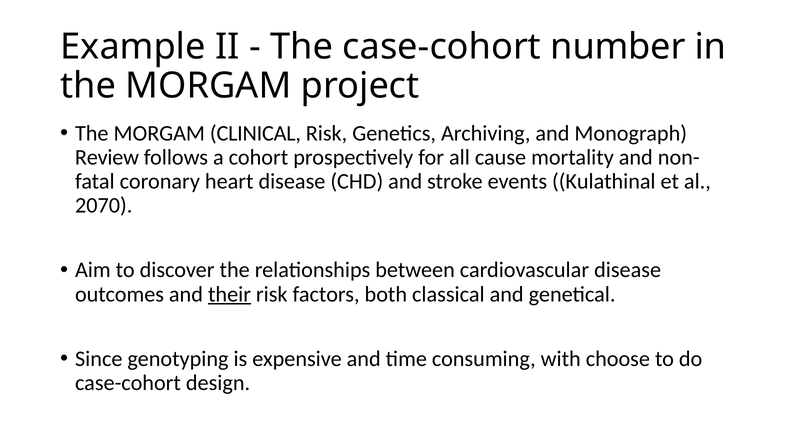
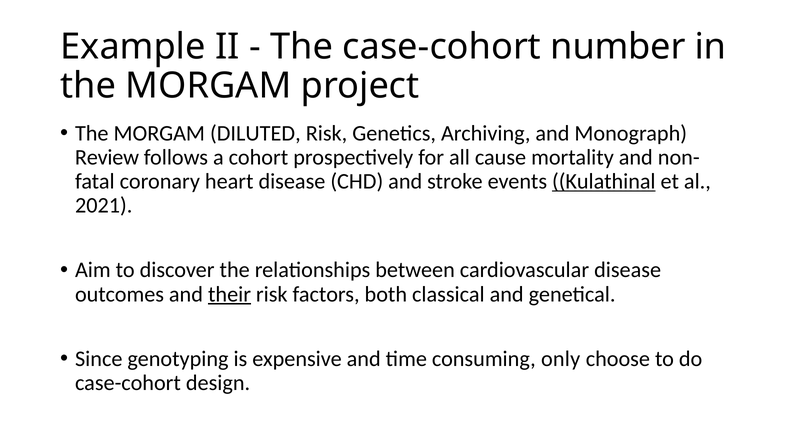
CLINICAL: CLINICAL -> DILUTED (255, 133)
Kulathinal underline: none -> present (604, 181)
2070: 2070 -> 2021 (104, 205)
with: with -> only (561, 358)
